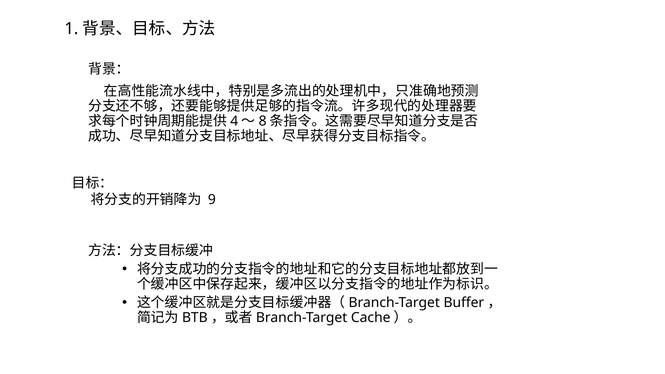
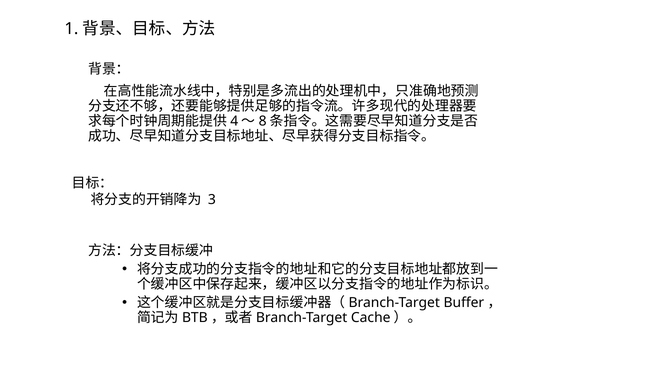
9: 9 -> 3 (212, 200)
